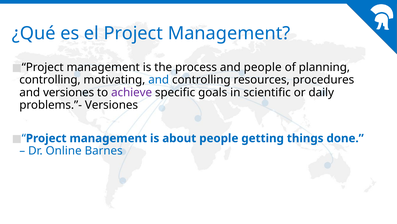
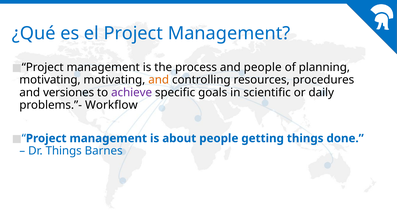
controlling: controlling -> motivating (50, 80)
and colour: blue -> orange (159, 80)
problems.”- Versiones: Versiones -> Workflow (111, 105)
Dr Online: Online -> Things (64, 150)
